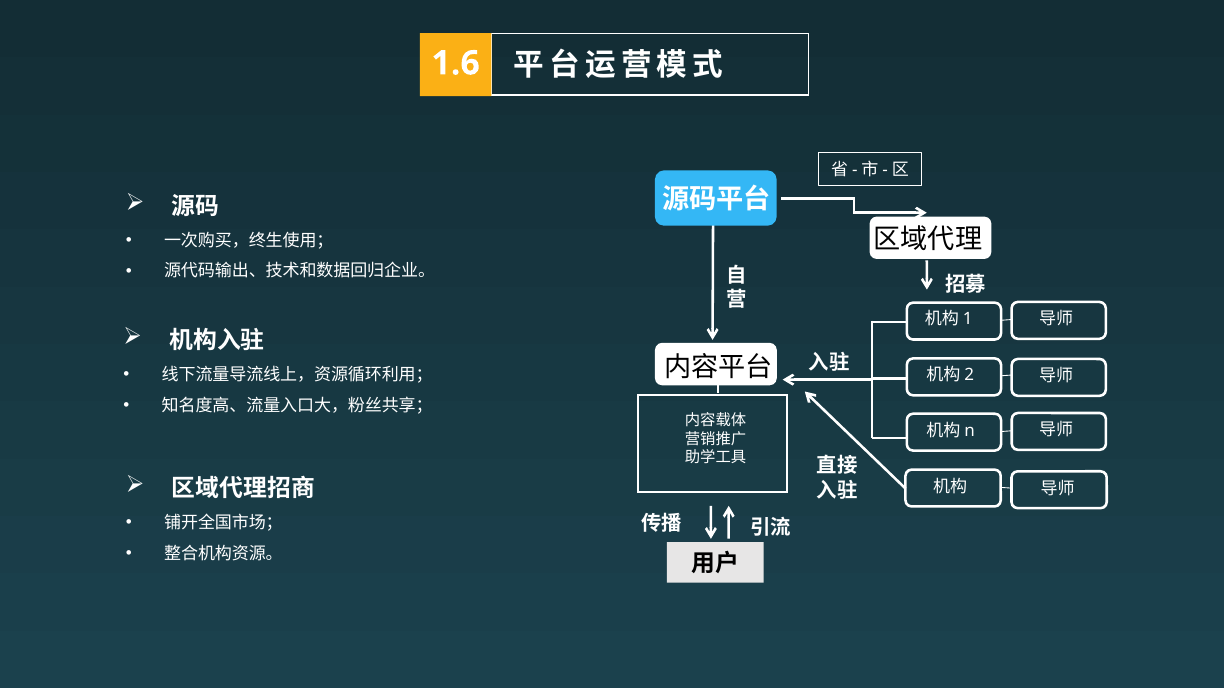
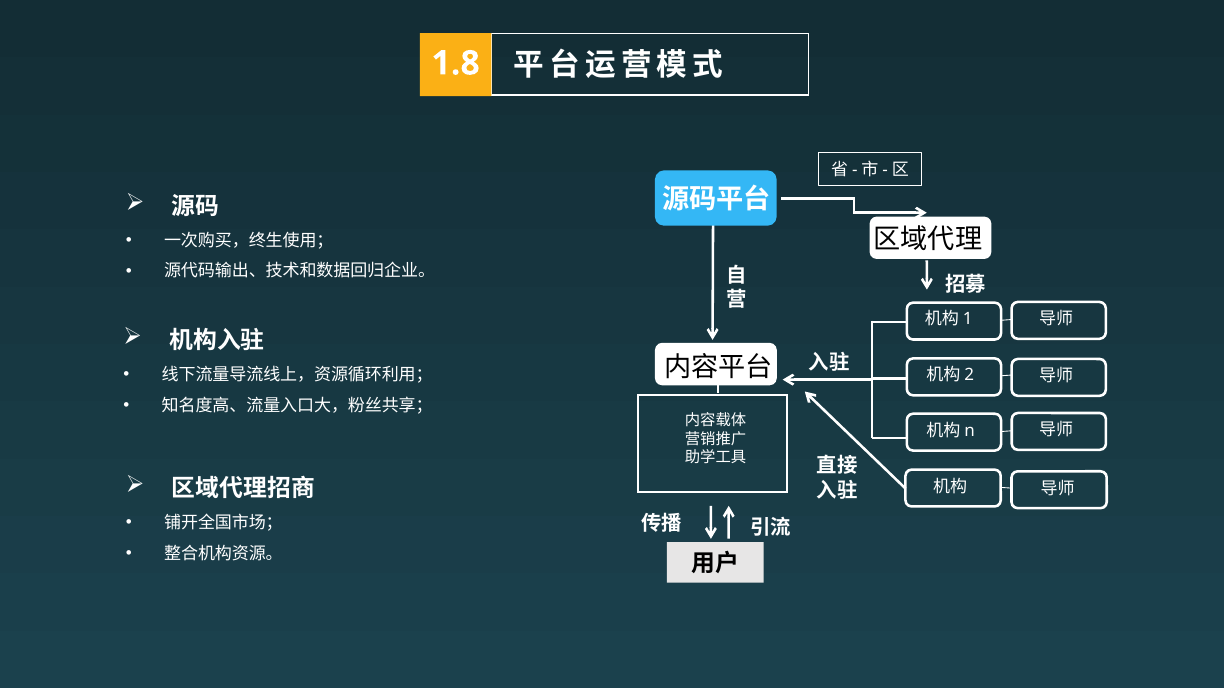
1.6: 1.6 -> 1.8 (456, 63)
